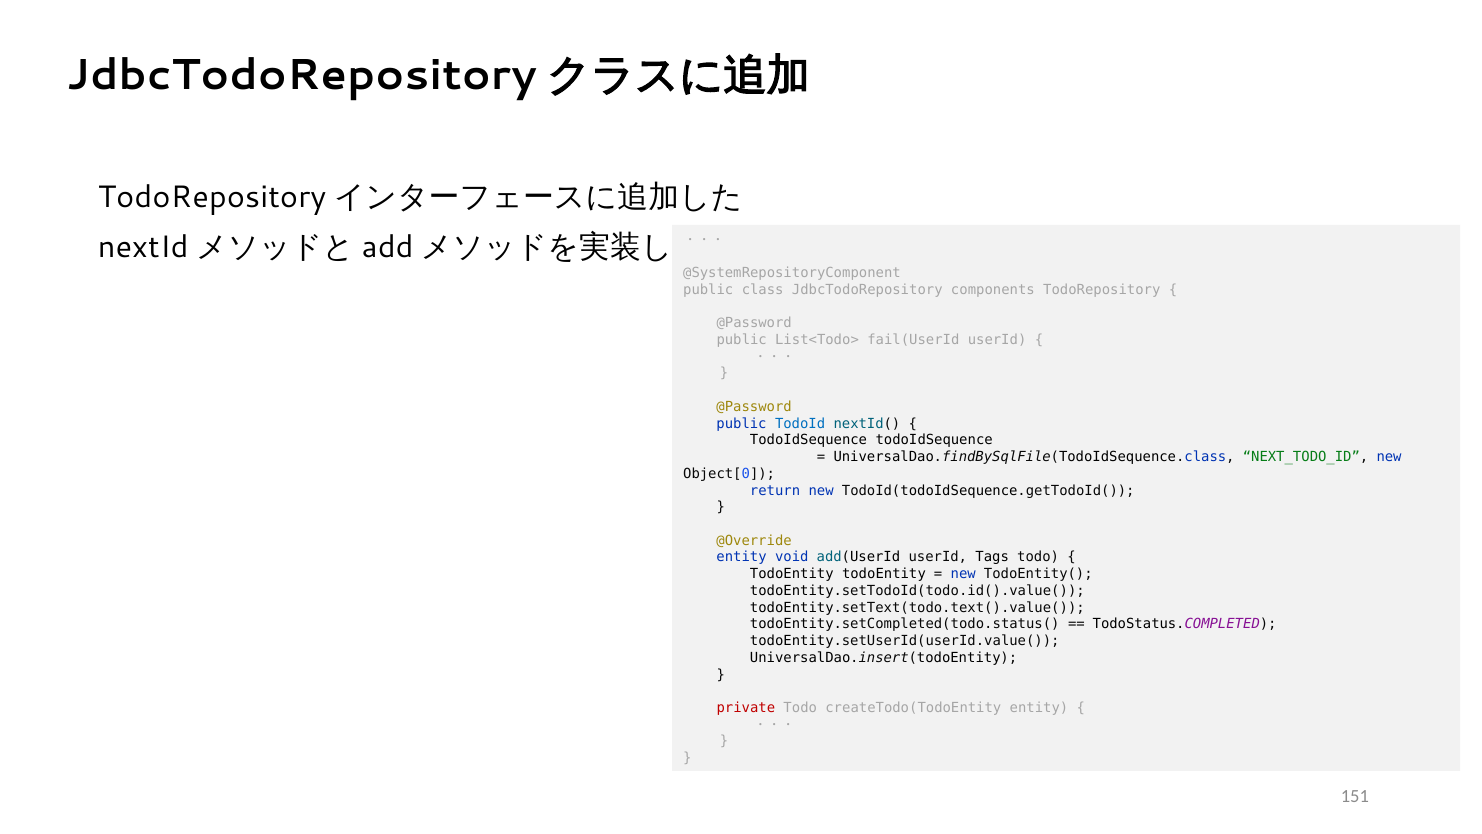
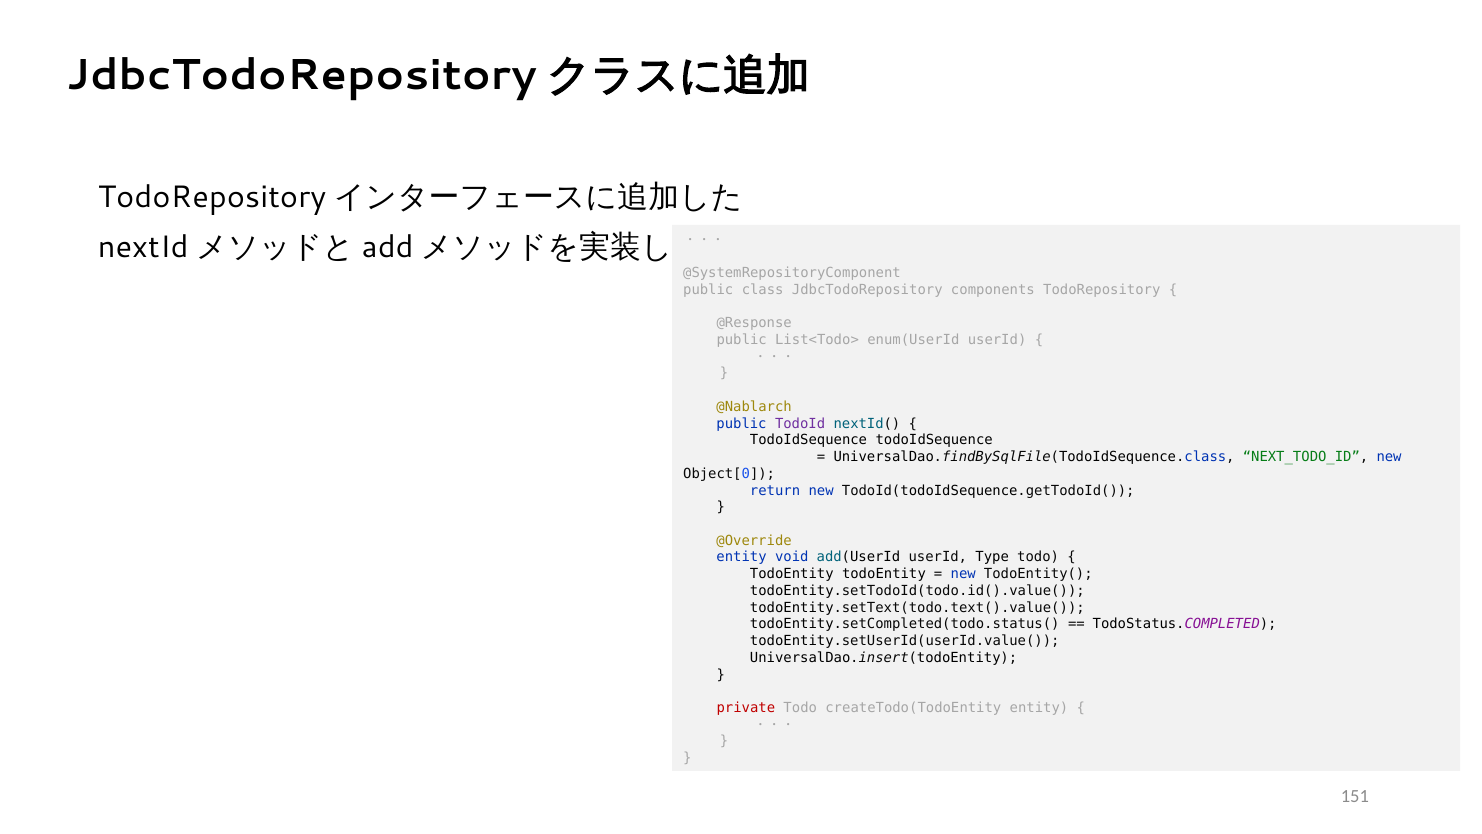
@Password: @Password -> @Response (754, 323)
fail(UserId: fail(UserId -> enum(UserId (913, 340)
@Password: @Password -> @Nablarch (754, 407)
TodoId colour: blue -> purple (800, 423)
Tags: Tags -> Type (992, 557)
